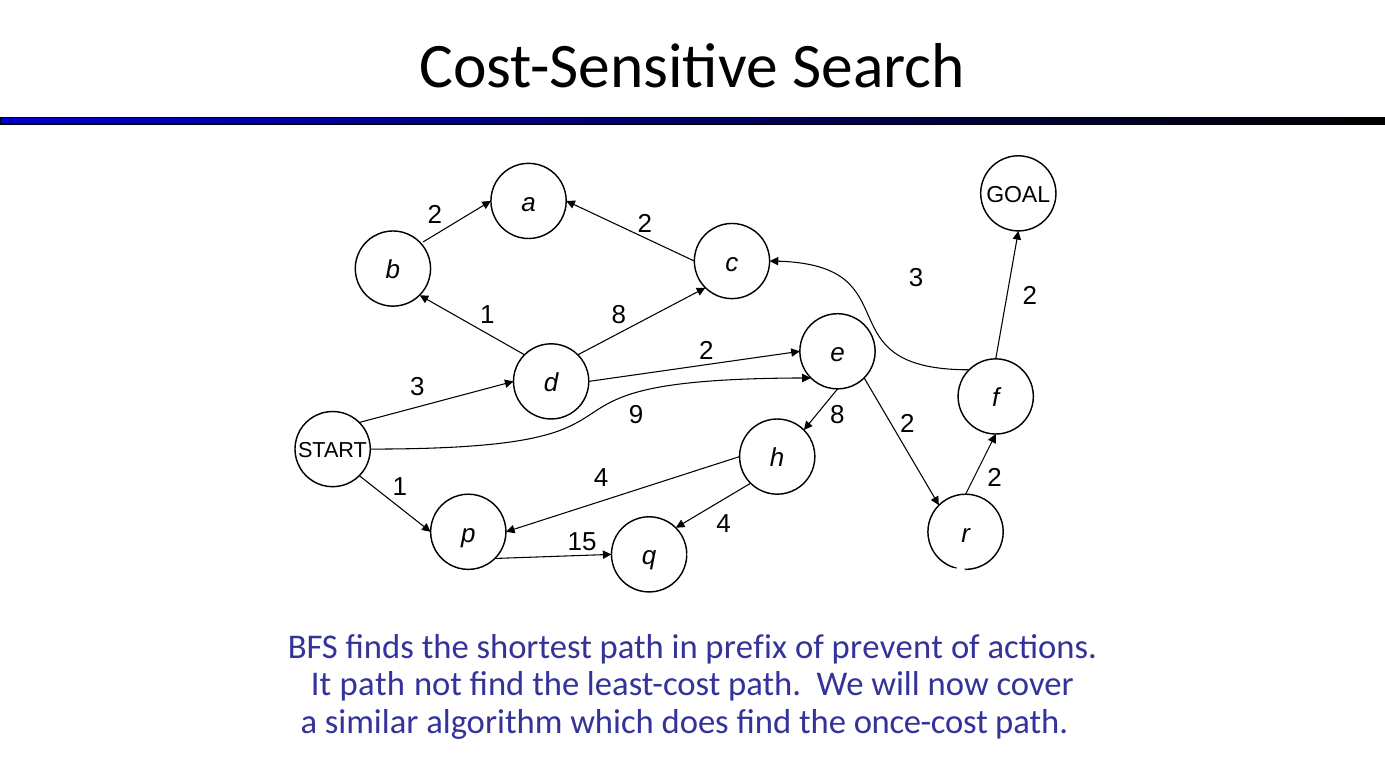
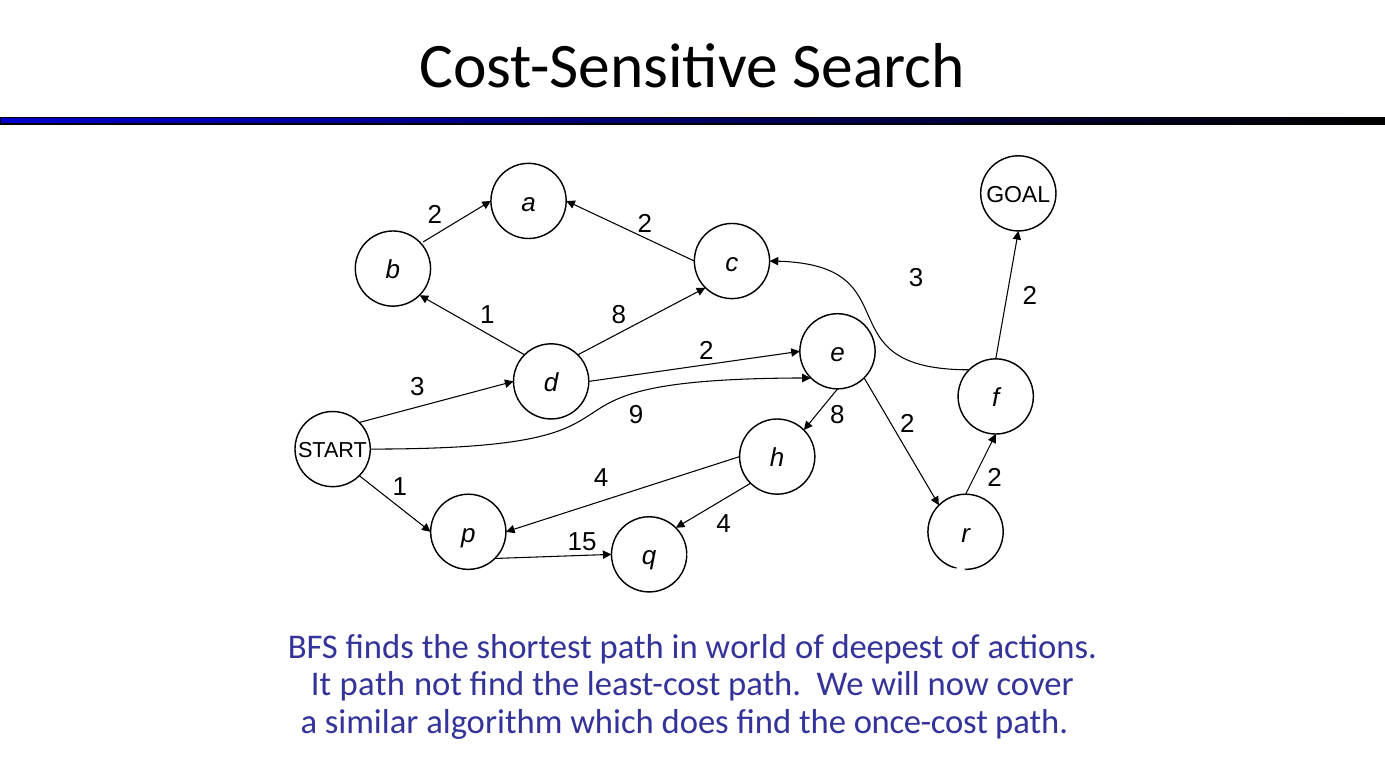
prefix: prefix -> world (746, 647)
prevent: prevent -> deepest (888, 647)
